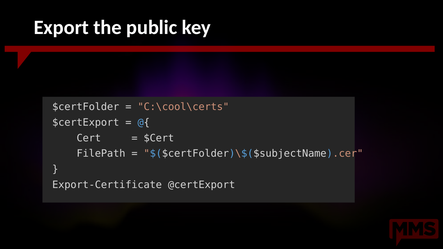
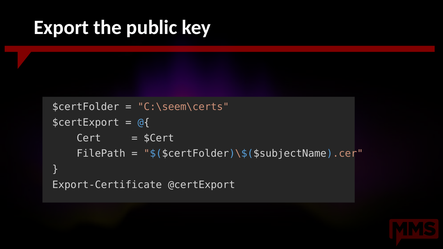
C:\cool\certs: C:\cool\certs -> C:\seem\certs (183, 107)
